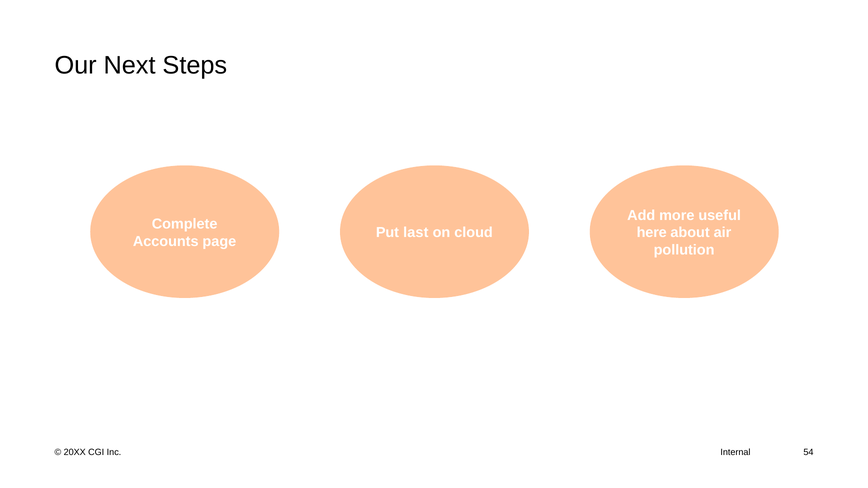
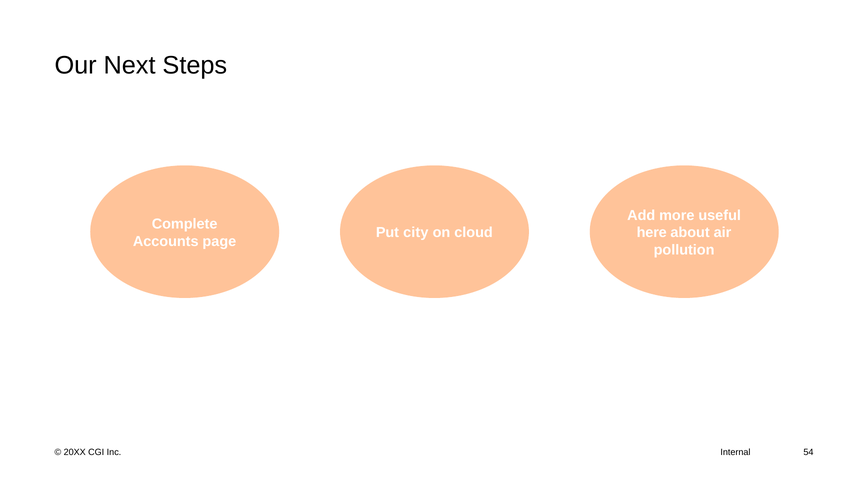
last: last -> city (416, 233)
